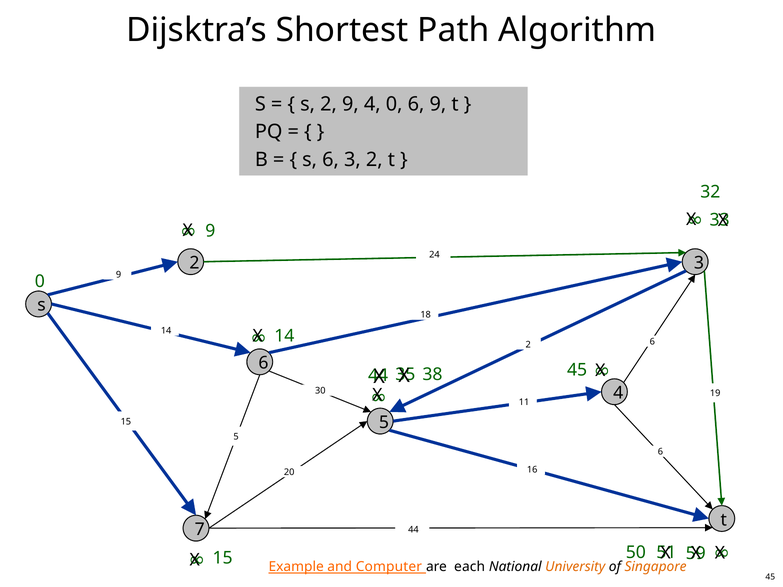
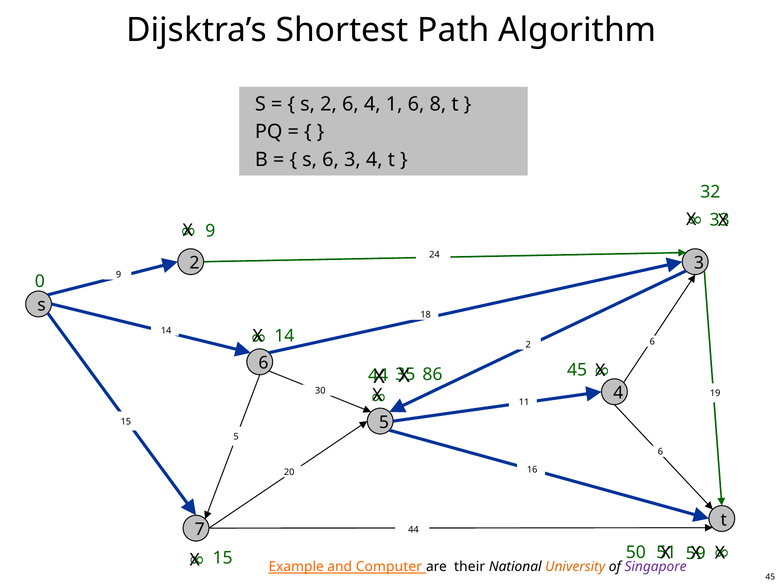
s 2 9: 9 -> 6 (350, 104)
4 0: 0 -> 1 (394, 104)
6 9: 9 -> 8 (438, 104)
3 2: 2 -> 4 (374, 160)
38: 38 -> 86 (433, 374)
each: each -> their (470, 567)
Singapore colour: orange -> purple (656, 567)
